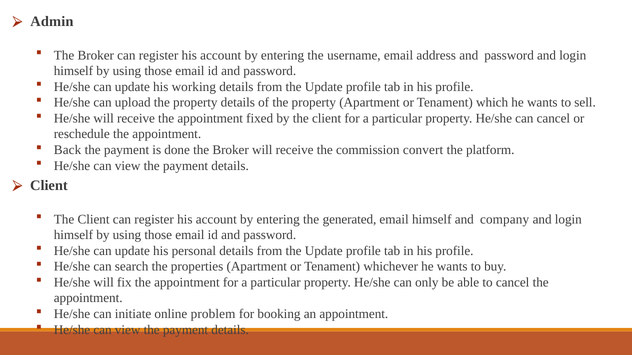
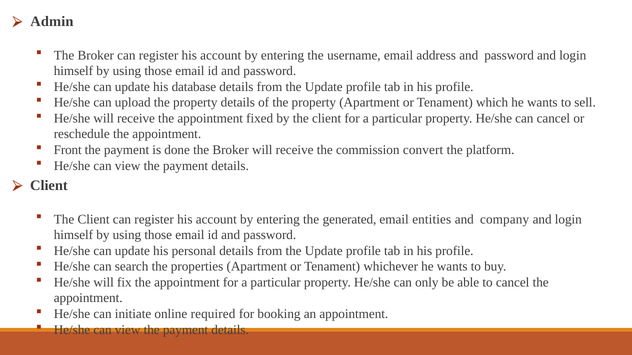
working: working -> database (194, 87)
Back: Back -> Front (68, 150)
email himself: himself -> entities (432, 220)
problem: problem -> required (213, 314)
